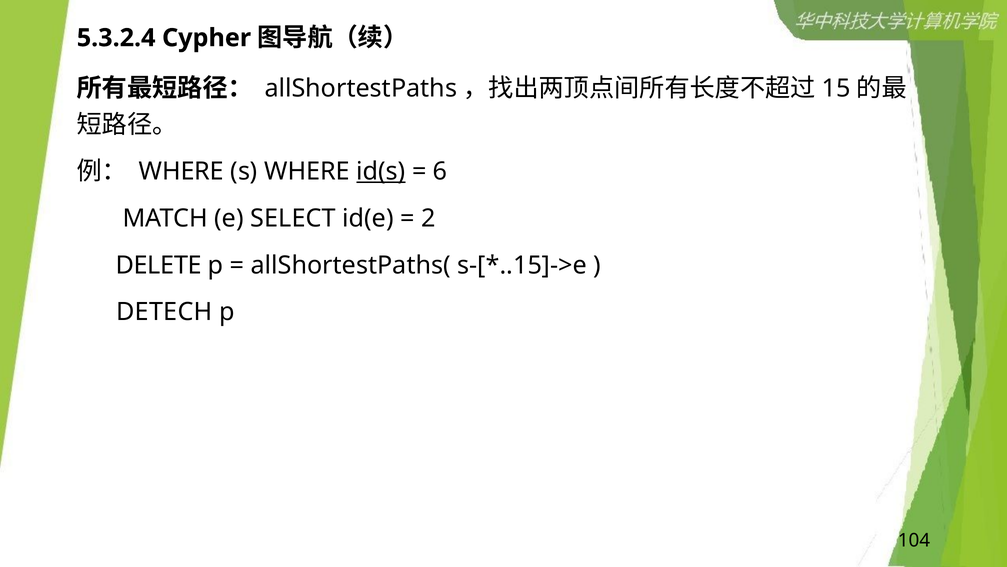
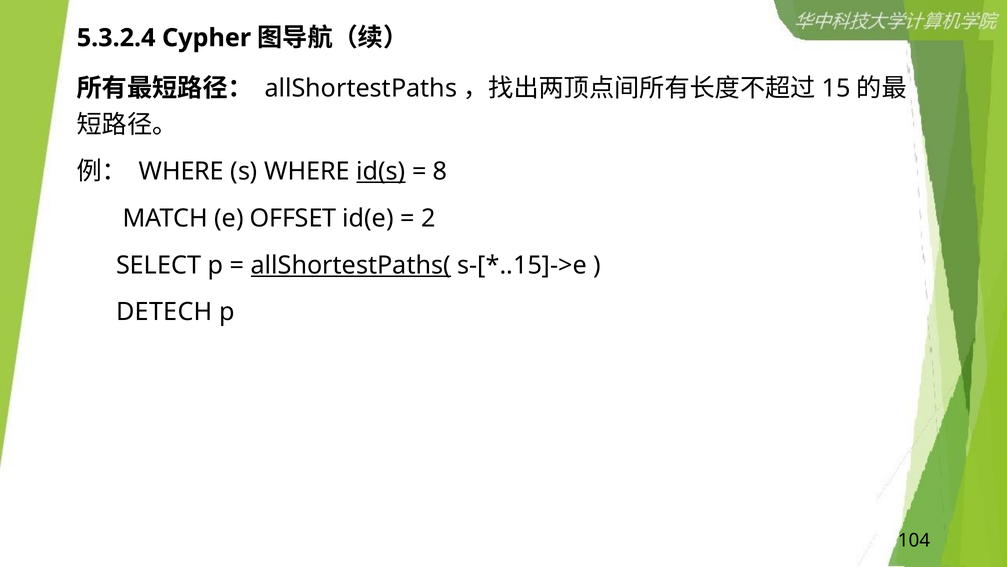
6: 6 -> 8 (440, 171)
SELECT: SELECT -> OFFSET (293, 218)
DELETE: DELETE -> SELECT (159, 265)
allShortestPaths( underline: none -> present (351, 265)
